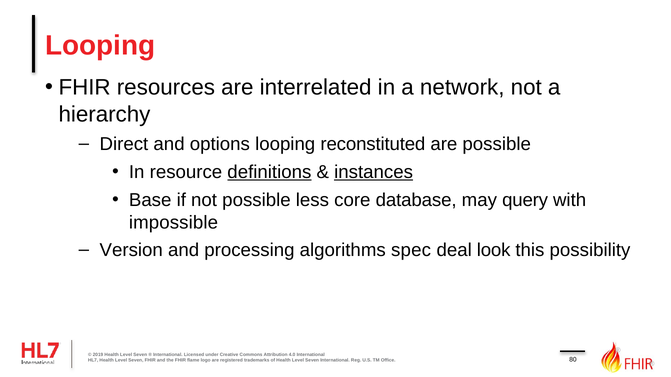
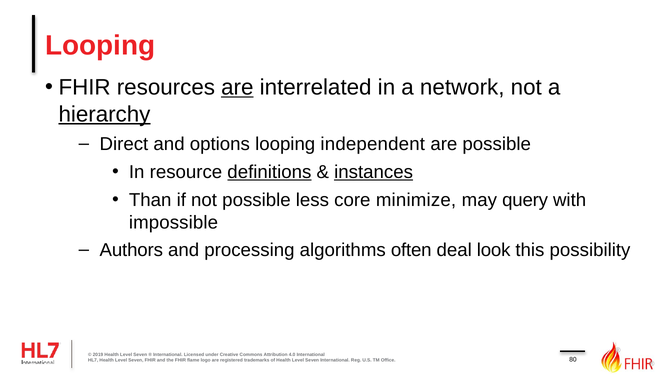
are underline: none -> present (237, 88)
hierarchy underline: none -> present (104, 114)
reconstituted: reconstituted -> independent (373, 144)
Base: Base -> Than (150, 200)
database: database -> minimize (416, 200)
Version: Version -> Authors (131, 251)
spec: spec -> often (411, 251)
